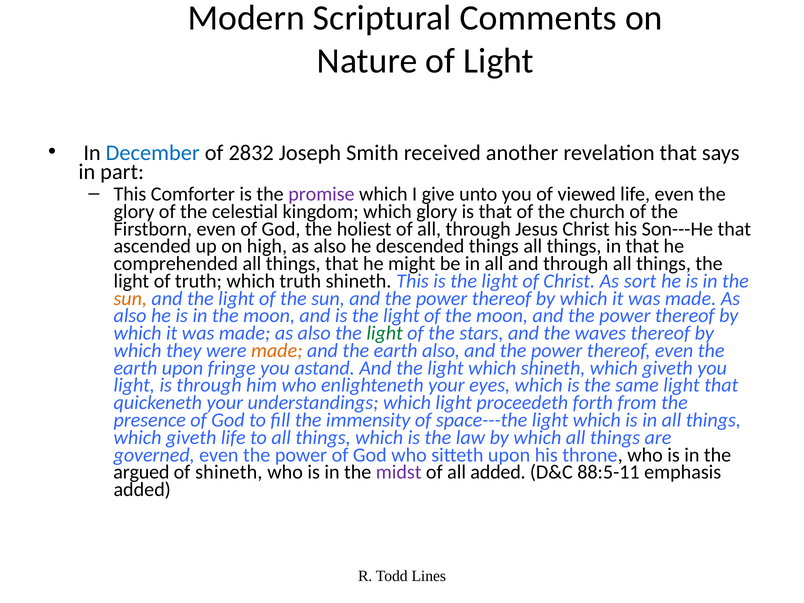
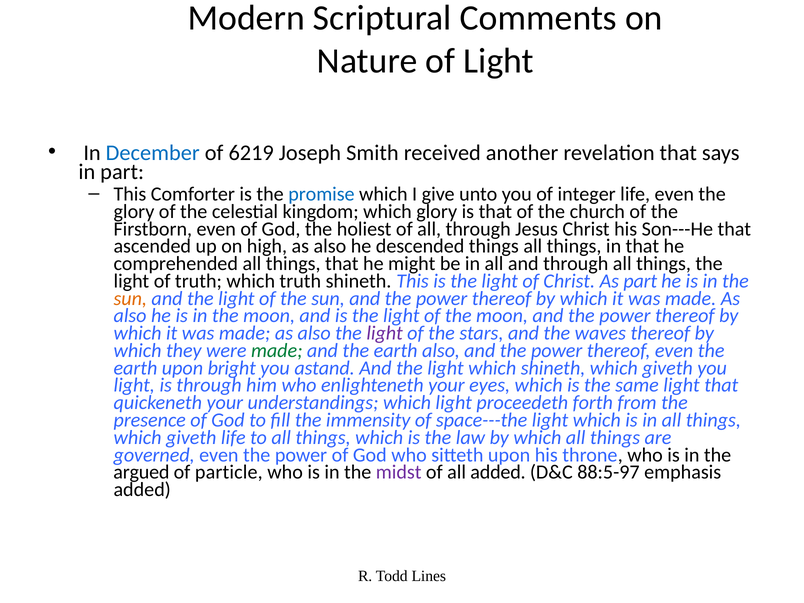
2832: 2832 -> 6219 (251, 153)
promise colour: purple -> blue (321, 194)
viewed: viewed -> integer (587, 194)
As sort: sort -> part (640, 281)
light colour: green -> purple (385, 333)
made colour: orange -> green (277, 351)
fringe: fringe -> bright (232, 368)
of shineth: shineth -> particle (229, 472)
88:5-11: 88:5-11 -> 88:5-97 (608, 472)
